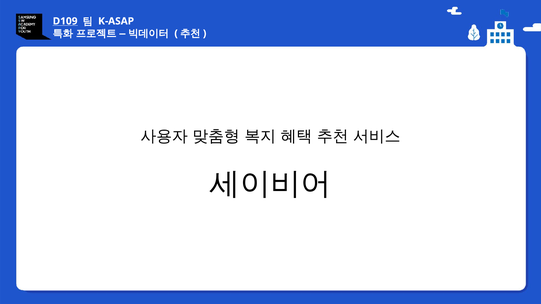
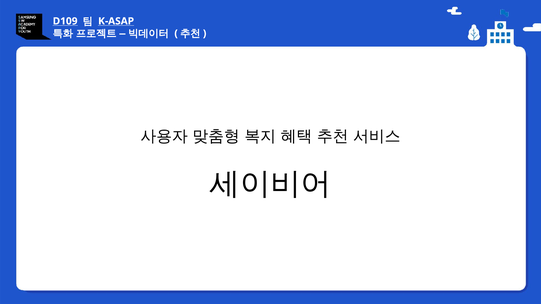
K-ASAP underline: none -> present (116, 21)
